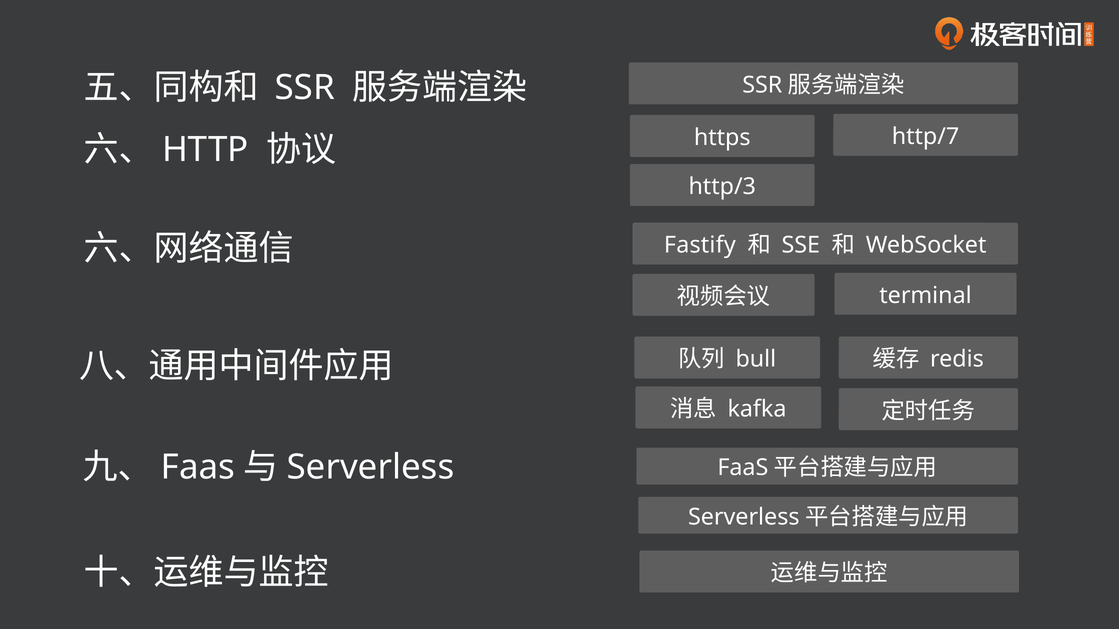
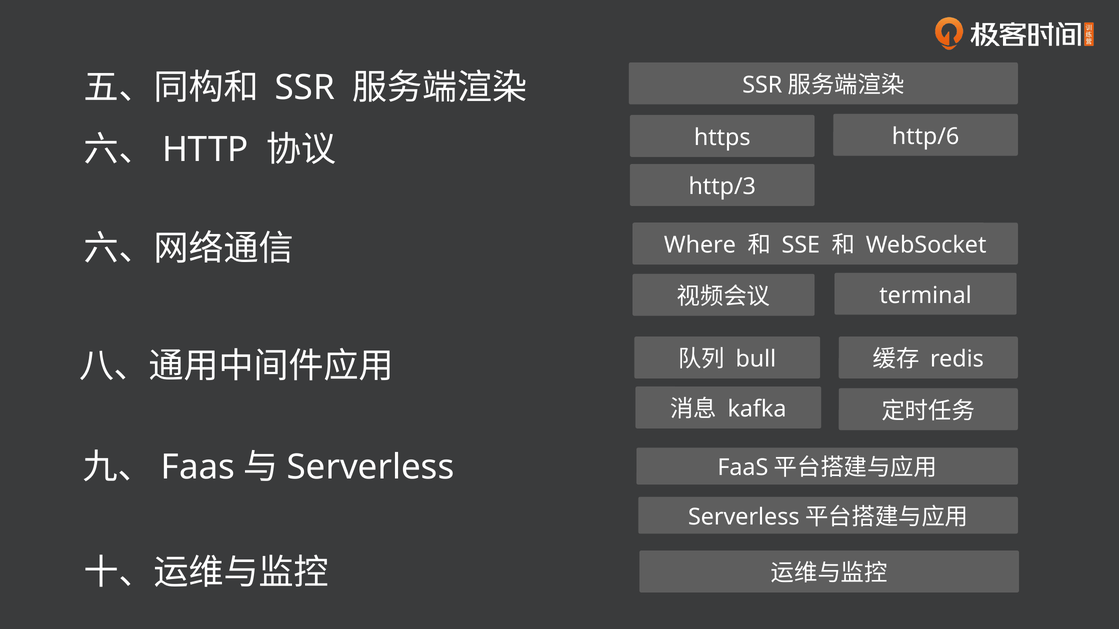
http/7: http/7 -> http/6 (926, 137)
Fastify: Fastify -> Where (700, 245)
